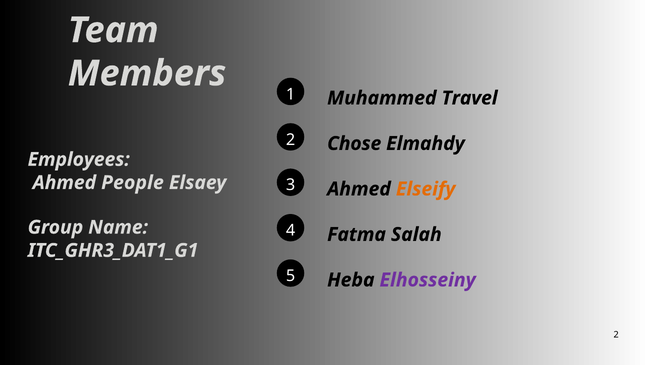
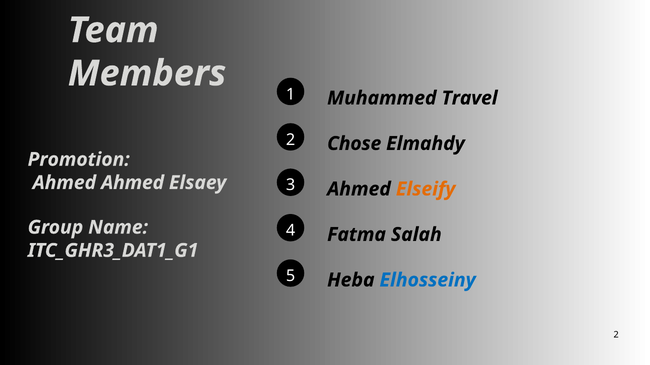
Employees: Employees -> Promotion (79, 160)
Ahmed People: People -> Ahmed (133, 183)
Elhosseiny colour: purple -> blue (428, 281)
